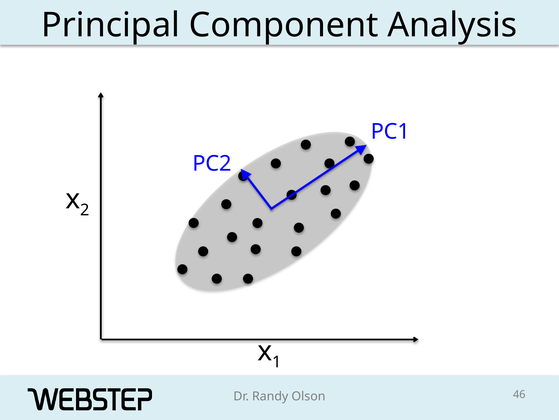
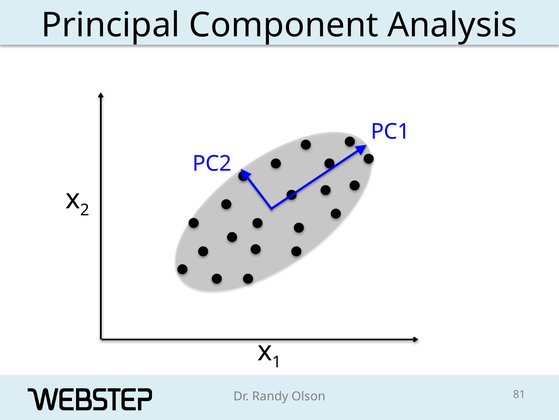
46: 46 -> 81 (519, 394)
